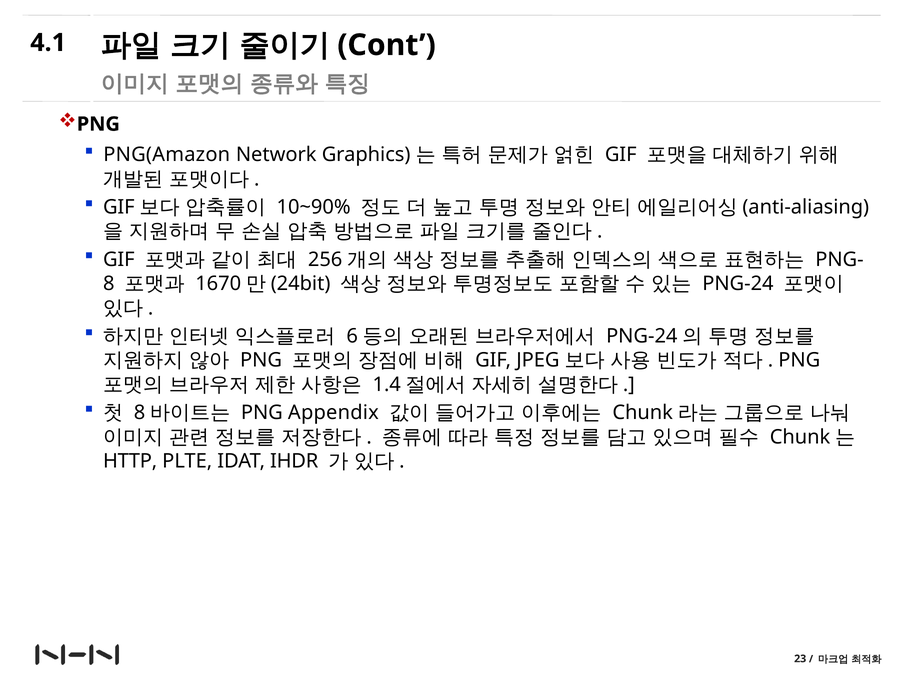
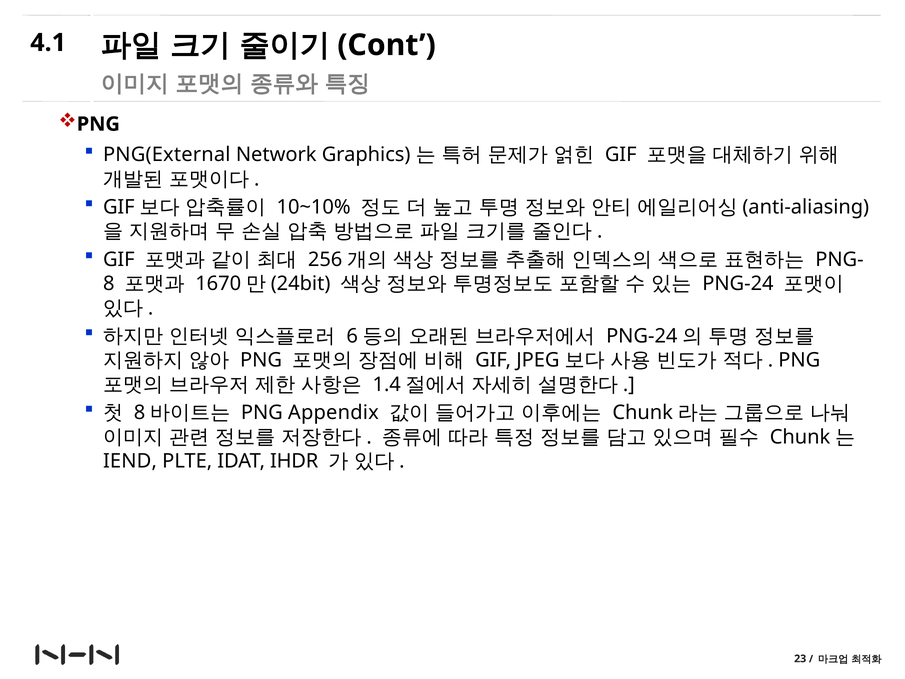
PNG(Amazon: PNG(Amazon -> PNG(External (167, 155)
10~90%: 10~90% -> 10~10% (314, 207)
HTTP: HTTP -> IEND (130, 461)
